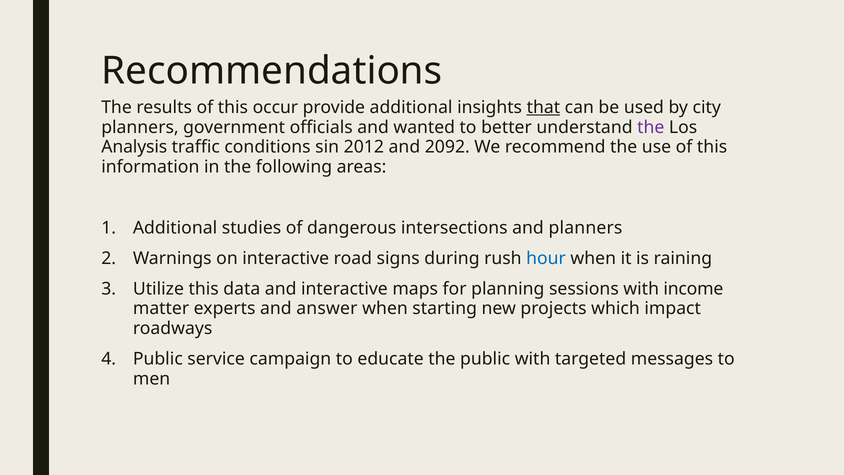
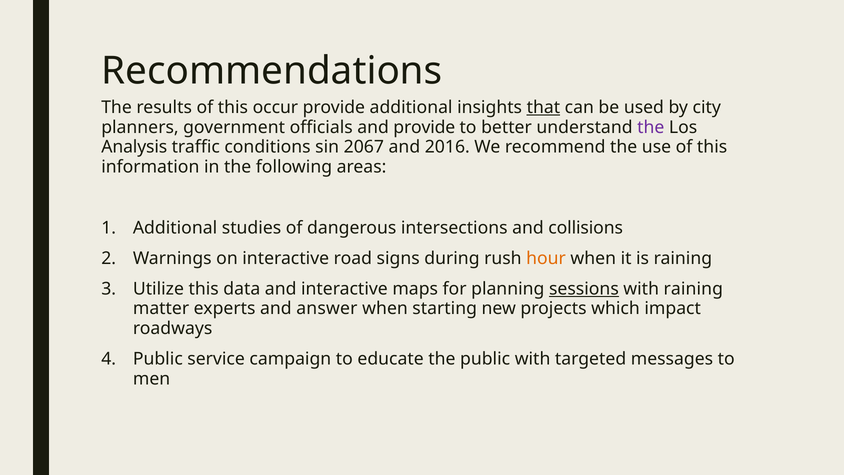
and wanted: wanted -> provide (424, 127)
2012: 2012 -> 2067 (364, 147)
2092: 2092 -> 2016 (447, 147)
and planners: planners -> collisions (586, 228)
hour colour: blue -> orange (546, 258)
sessions underline: none -> present (584, 289)
with income: income -> raining (693, 289)
